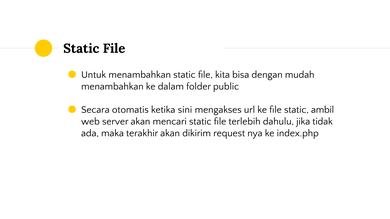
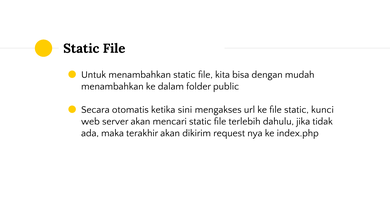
ambil: ambil -> kunci (322, 110)
